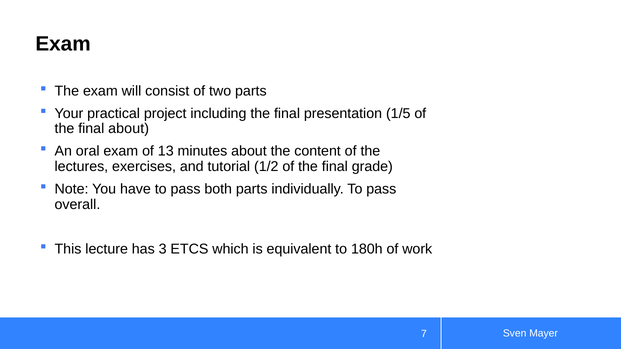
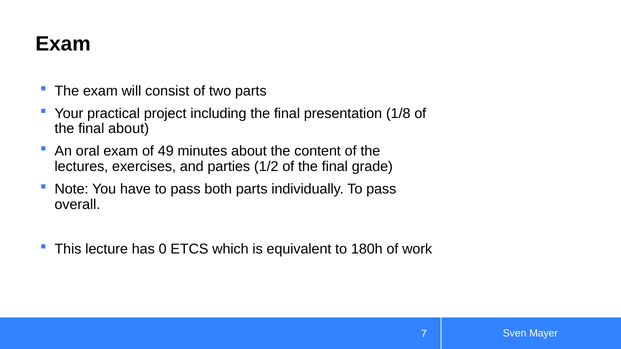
1/5: 1/5 -> 1/8 (398, 114)
13: 13 -> 49 (166, 151)
tutorial: tutorial -> parties (229, 167)
3: 3 -> 0 (163, 250)
